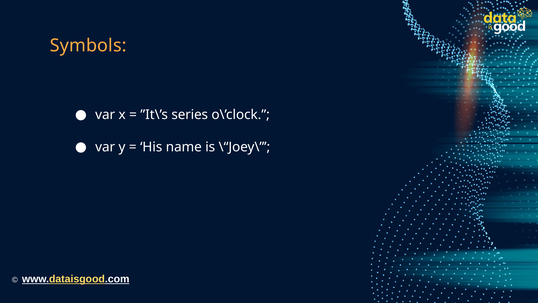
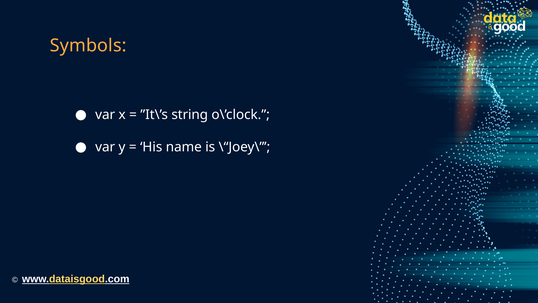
series: series -> string (190, 115)
